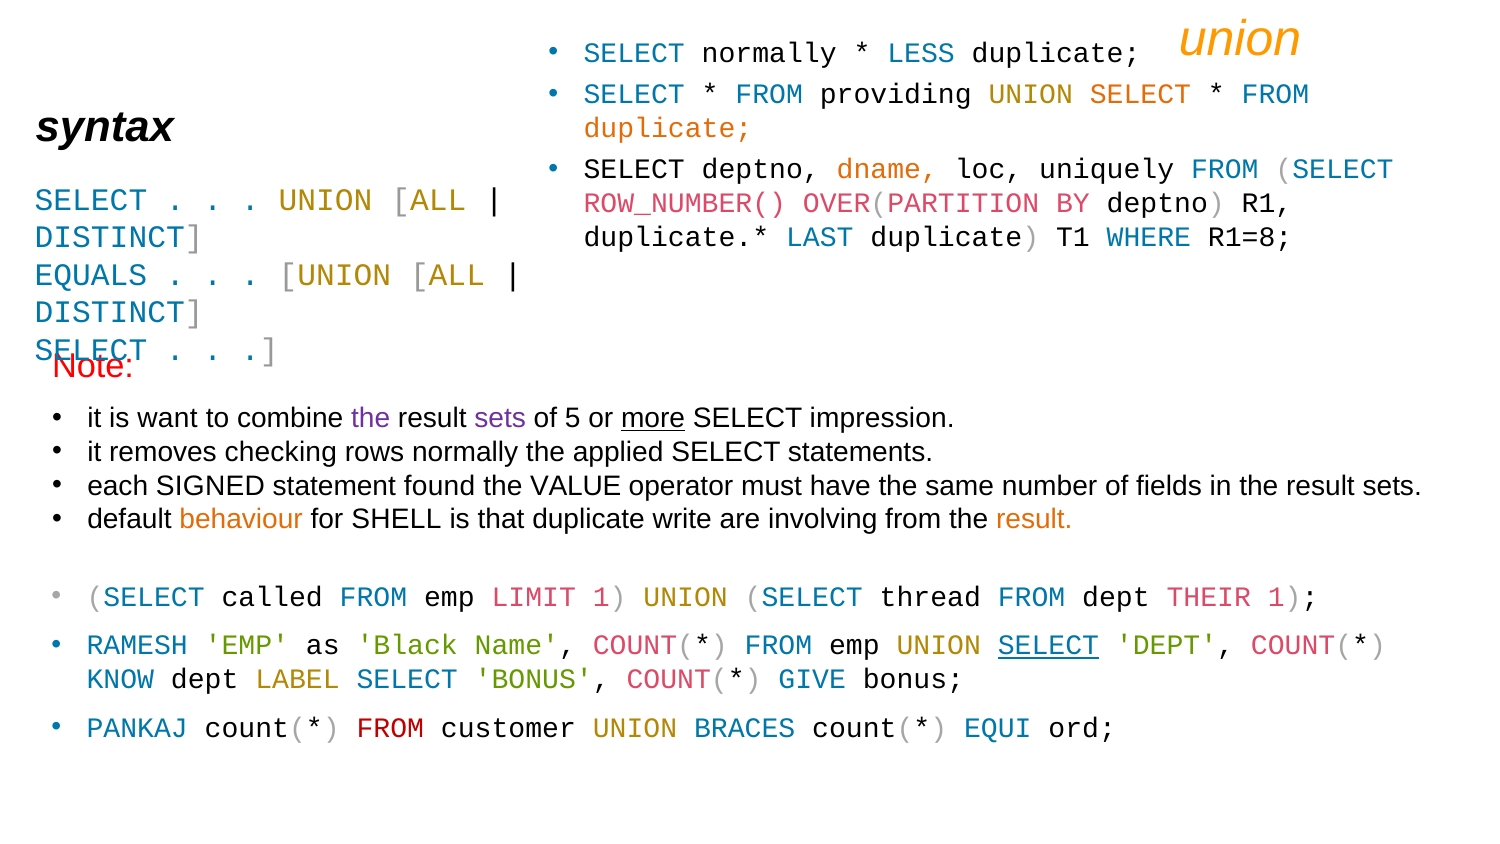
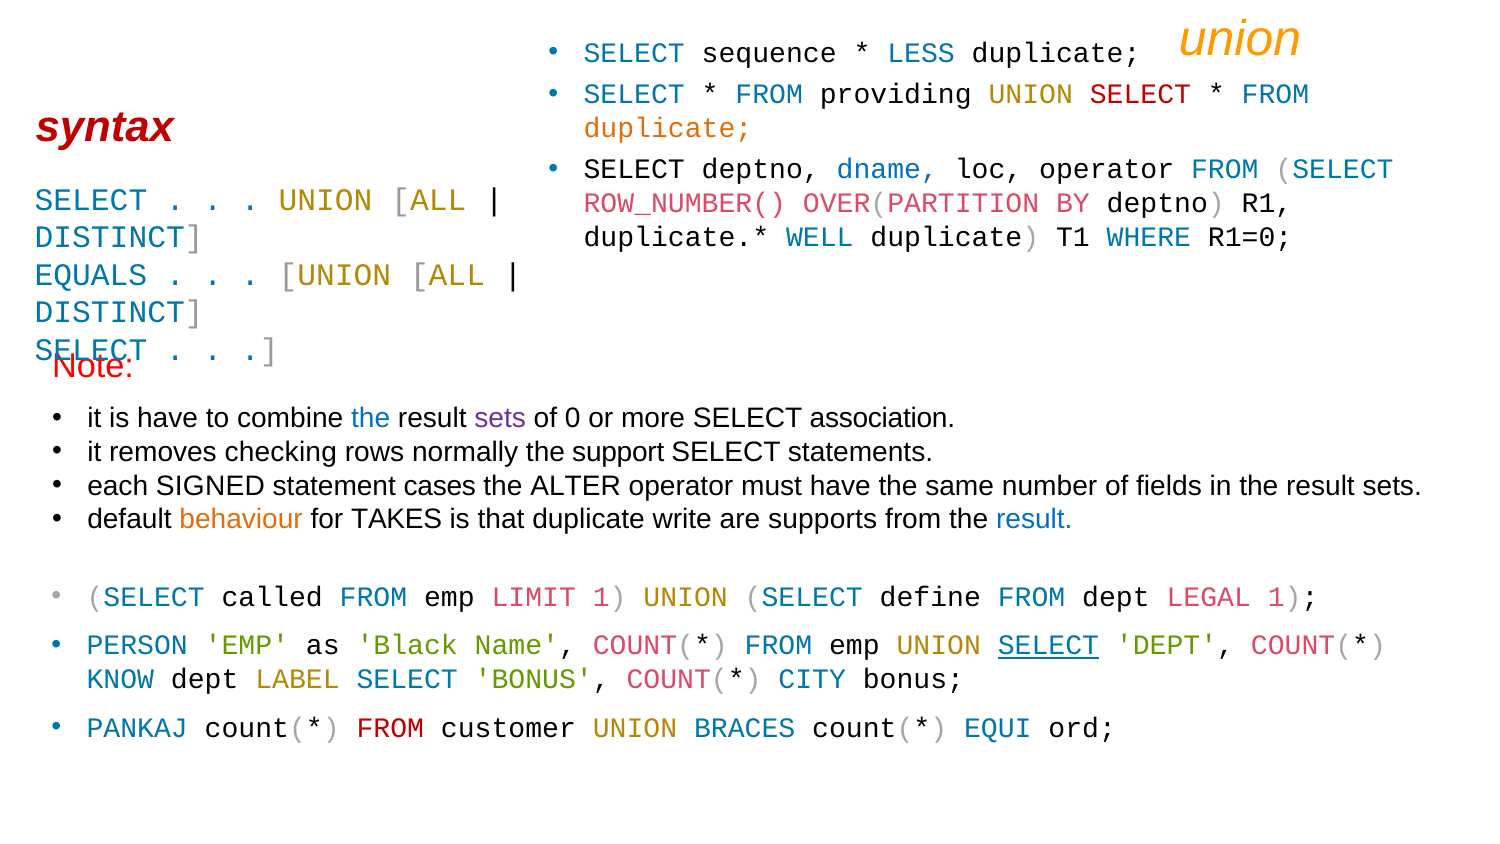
SELECT normally: normally -> sequence (769, 53)
SELECT colour: orange -> red (1140, 94)
syntax colour: black -> red (105, 127)
dname colour: orange -> blue (887, 169)
loc uniquely: uniquely -> operator (1107, 169)
LAST: LAST -> WELL (820, 237)
R1=8: R1=8 -> R1=0 (1250, 237)
is want: want -> have (168, 418)
the colour: purple -> blue (371, 418)
5: 5 -> 0 (573, 418)
more underline: present -> none (653, 418)
impression: impression -> association (882, 418)
applied: applied -> support (618, 452)
found: found -> cases (440, 486)
VALUE: VALUE -> ALTER (576, 486)
SHELL: SHELL -> TAKES (397, 519)
involving: involving -> supports (823, 519)
result colour: orange -> blue (1034, 519)
thread: thread -> define (930, 597)
THEIR: THEIR -> LEGAL (1209, 597)
RAMESH: RAMESH -> PERSON (137, 646)
GIVE: GIVE -> CITY (812, 679)
